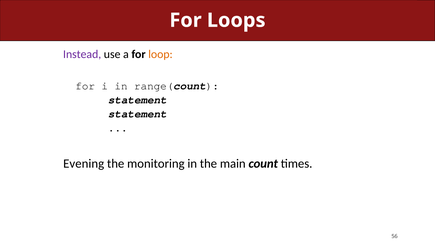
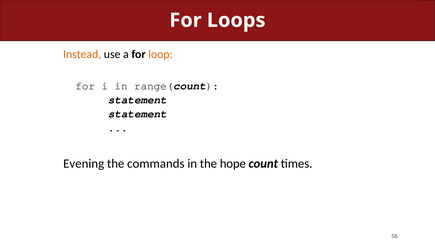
Instead colour: purple -> orange (82, 54)
monitoring: monitoring -> commands (156, 163)
main: main -> hope (233, 163)
